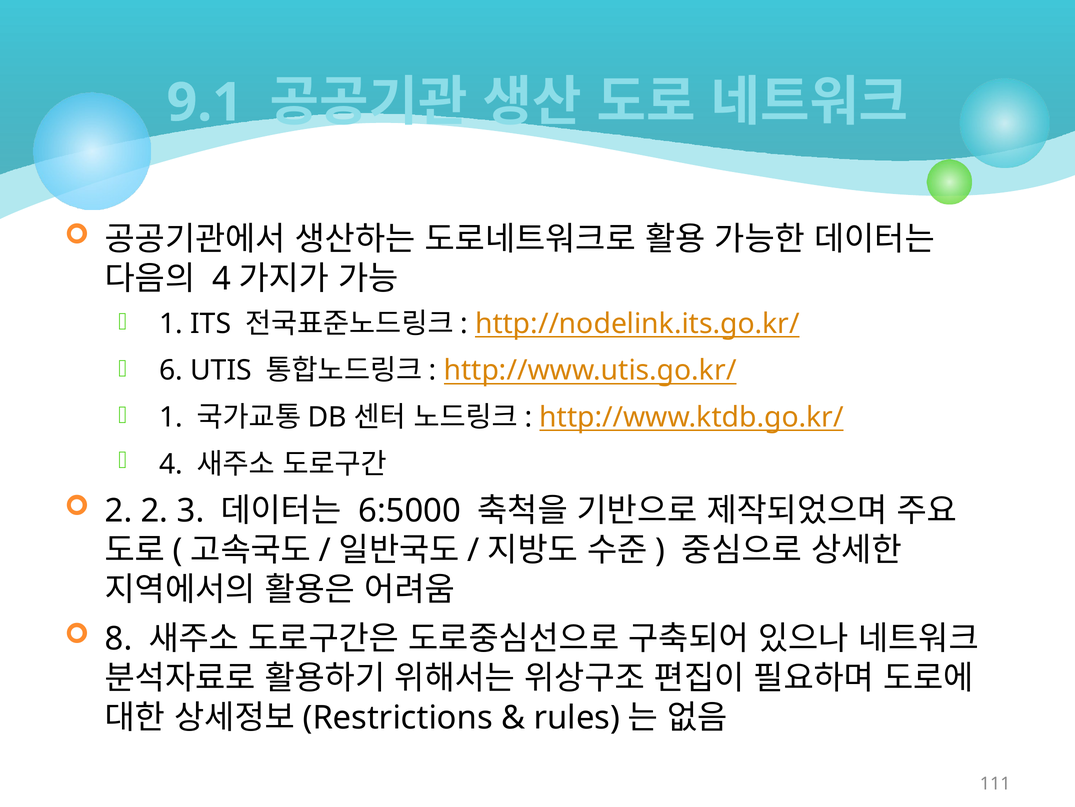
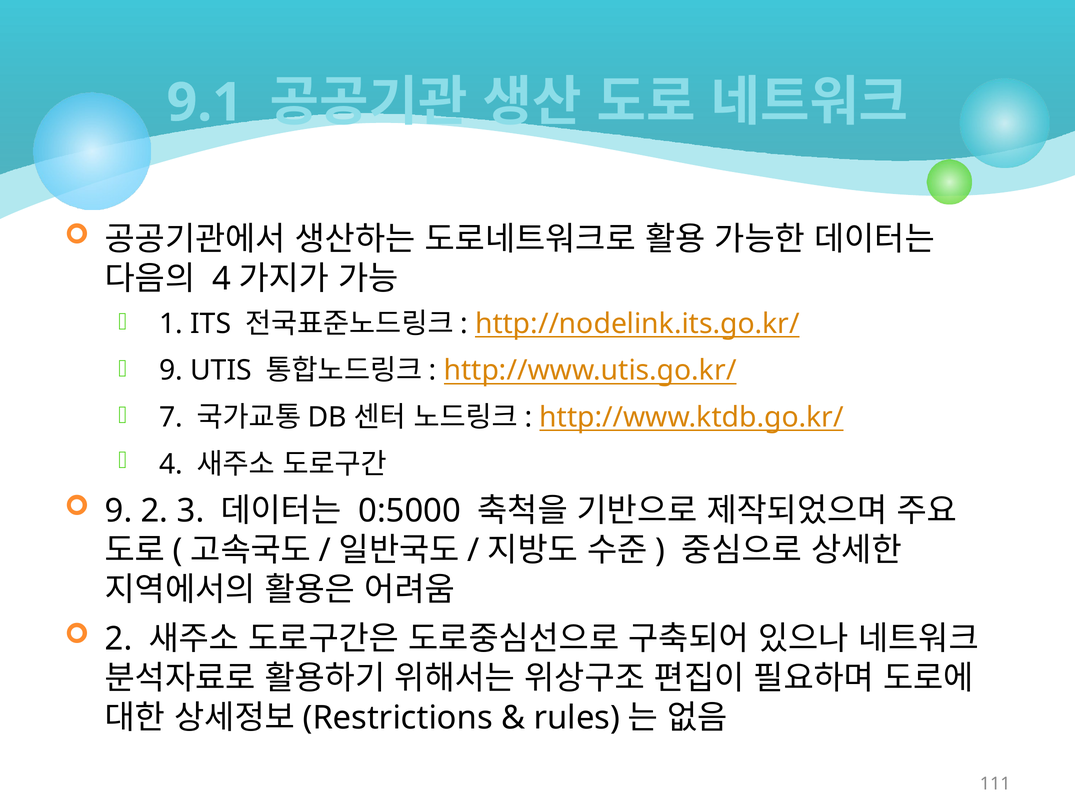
6: 6 -> 9 (171, 370)
1: 1 -> 7 (171, 417)
2: 2 -> 9 (119, 511)
6:5000: 6:5000 -> 0:5000 (410, 511)
8: 8 -> 2 (119, 638)
